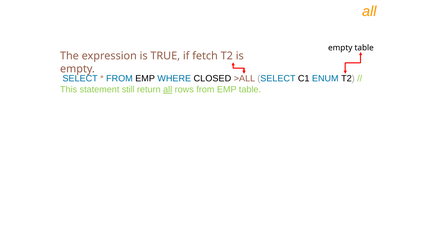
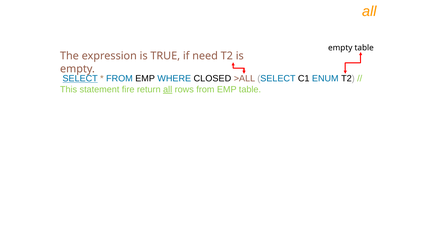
fetch: fetch -> need (205, 56)
SELECT underline: none -> present (80, 79)
still: still -> fire (128, 90)
